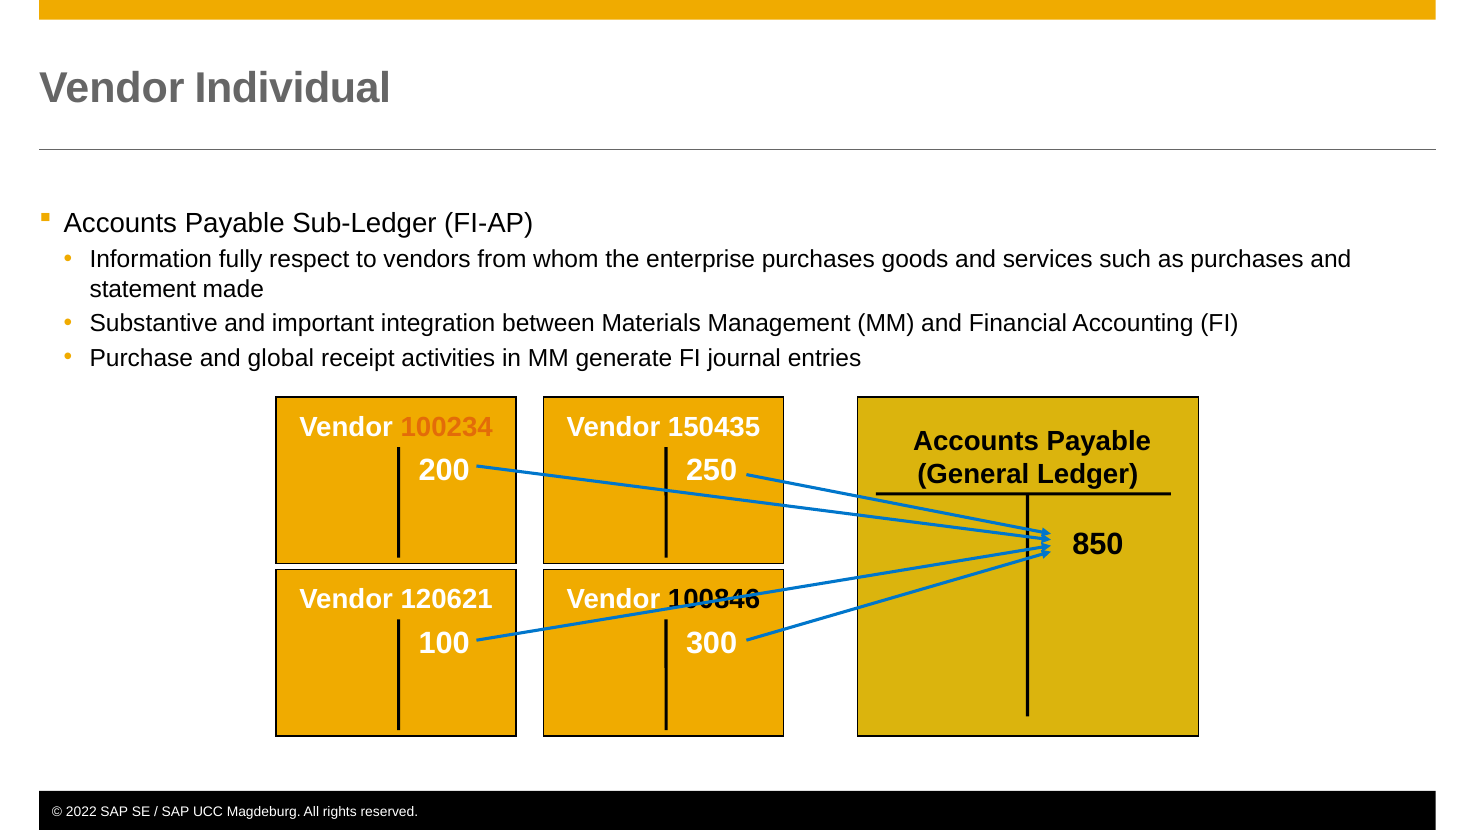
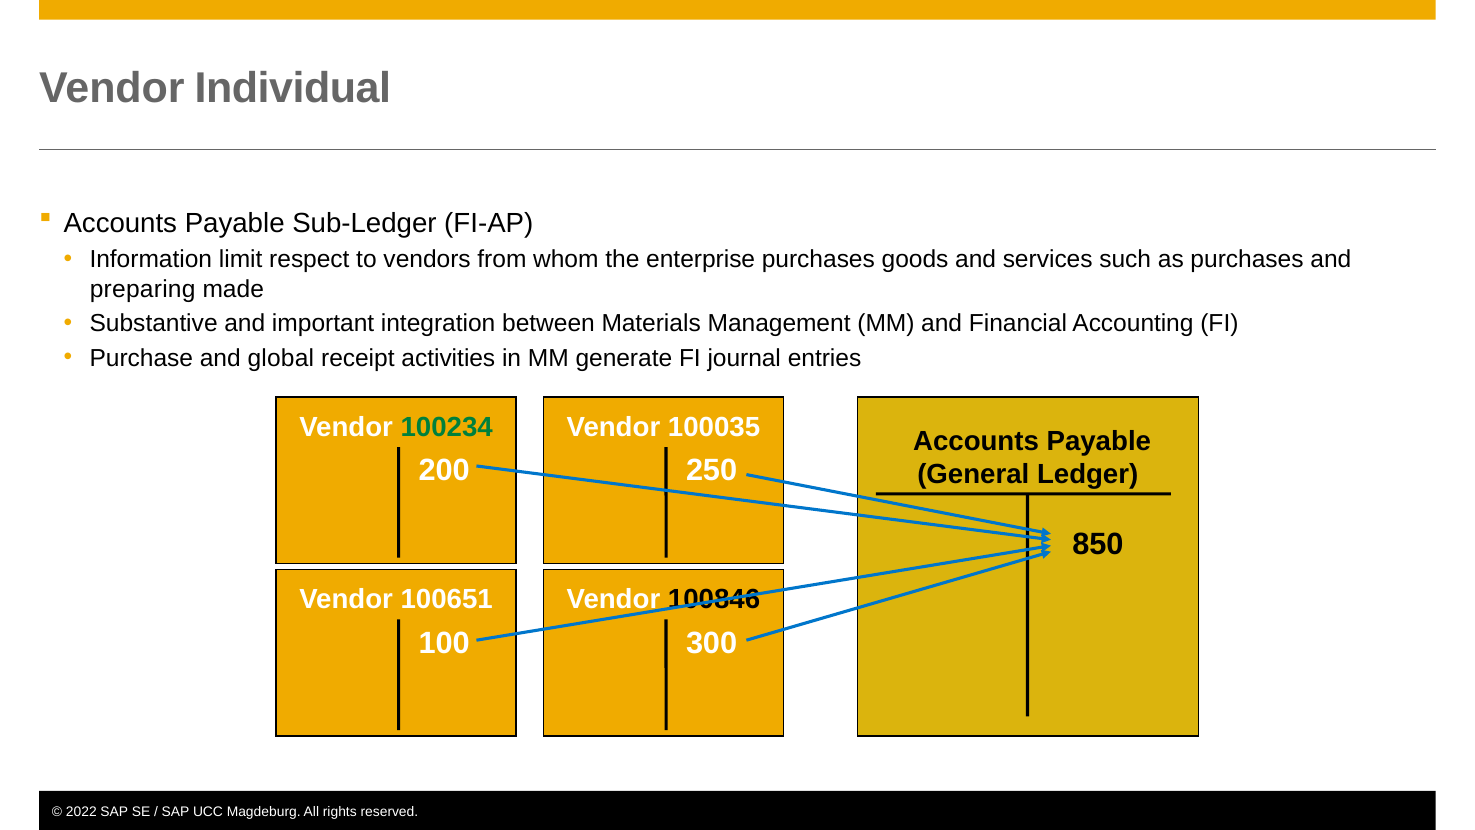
fully: fully -> limit (241, 259)
statement: statement -> preparing (143, 289)
100234 colour: orange -> green (447, 427)
150435: 150435 -> 100035 (714, 427)
120621: 120621 -> 100651 (447, 599)
